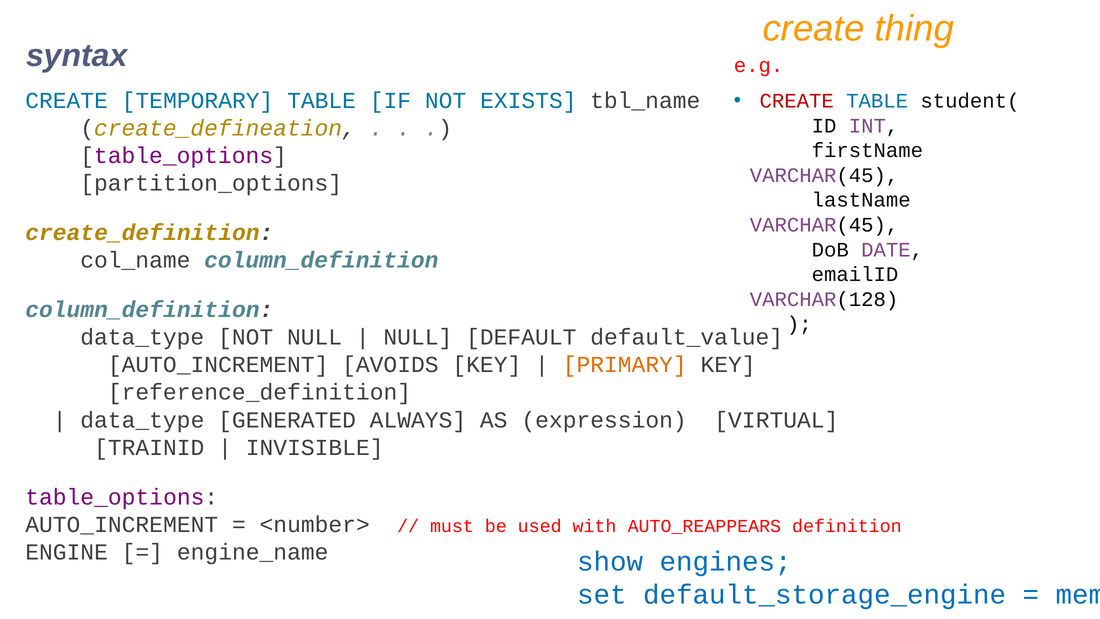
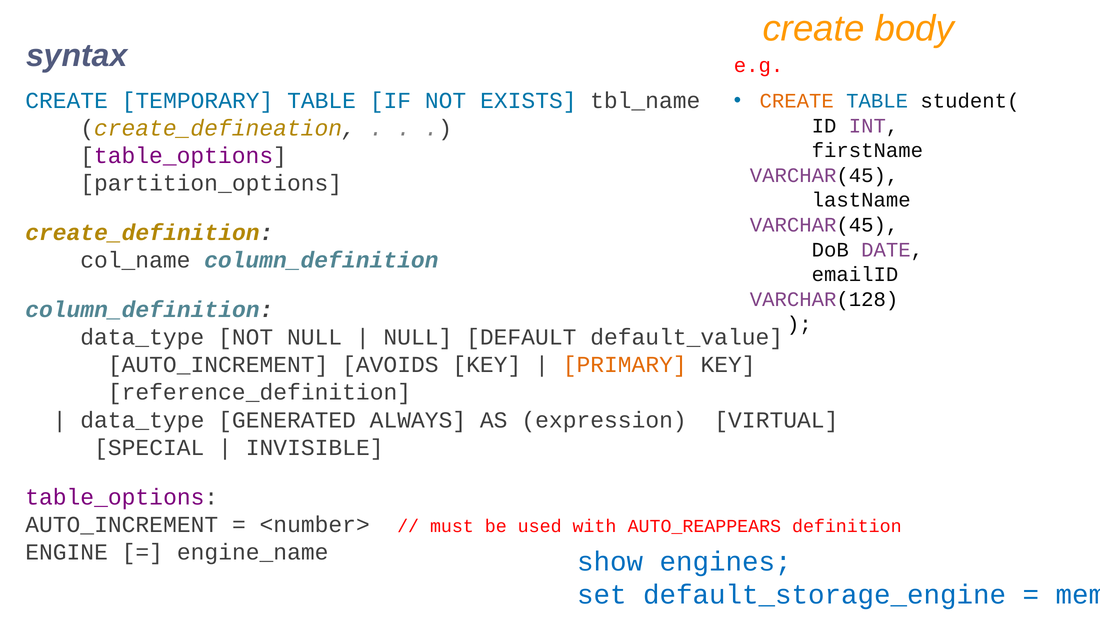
thing: thing -> body (914, 29)
CREATE colour: red -> orange (797, 101)
TRAINID: TRAINID -> SPECIAL (149, 447)
